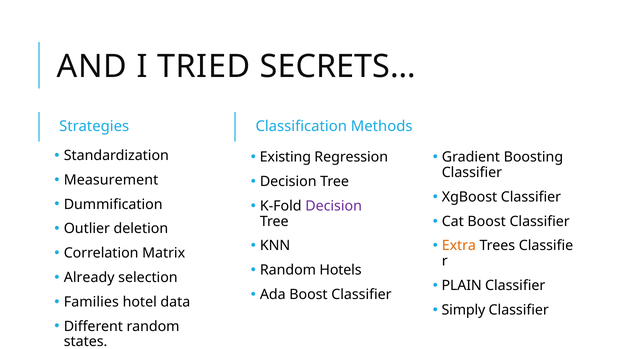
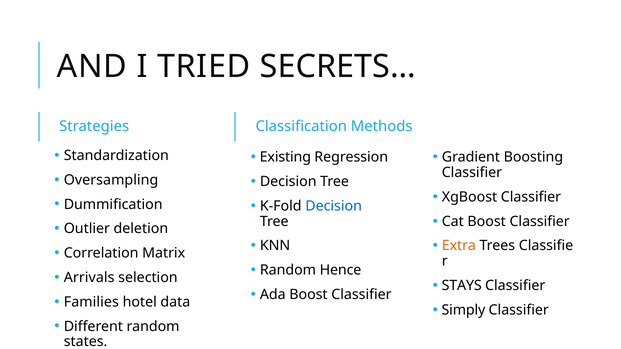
Measurement: Measurement -> Oversampling (111, 180)
Decision colour: purple -> blue (334, 206)
Hotels: Hotels -> Hence (341, 270)
Already: Already -> Arrivals (89, 278)
PLAIN: PLAIN -> STAYS (462, 286)
